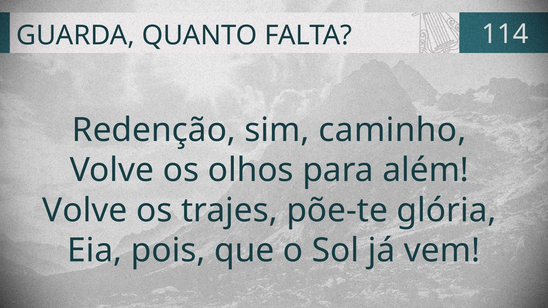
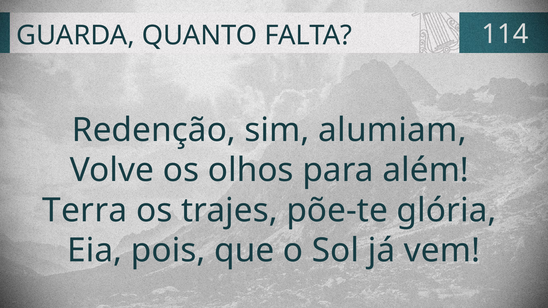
caminho: caminho -> alumiam (393, 130)
Volve: Volve -> Terra (85, 210)
